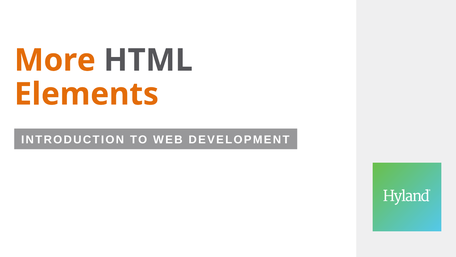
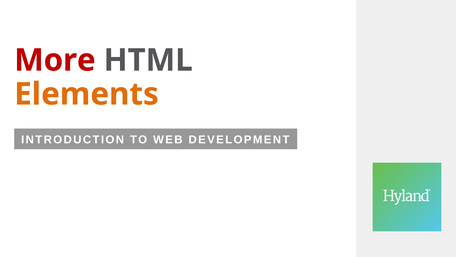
More colour: orange -> red (55, 60)
